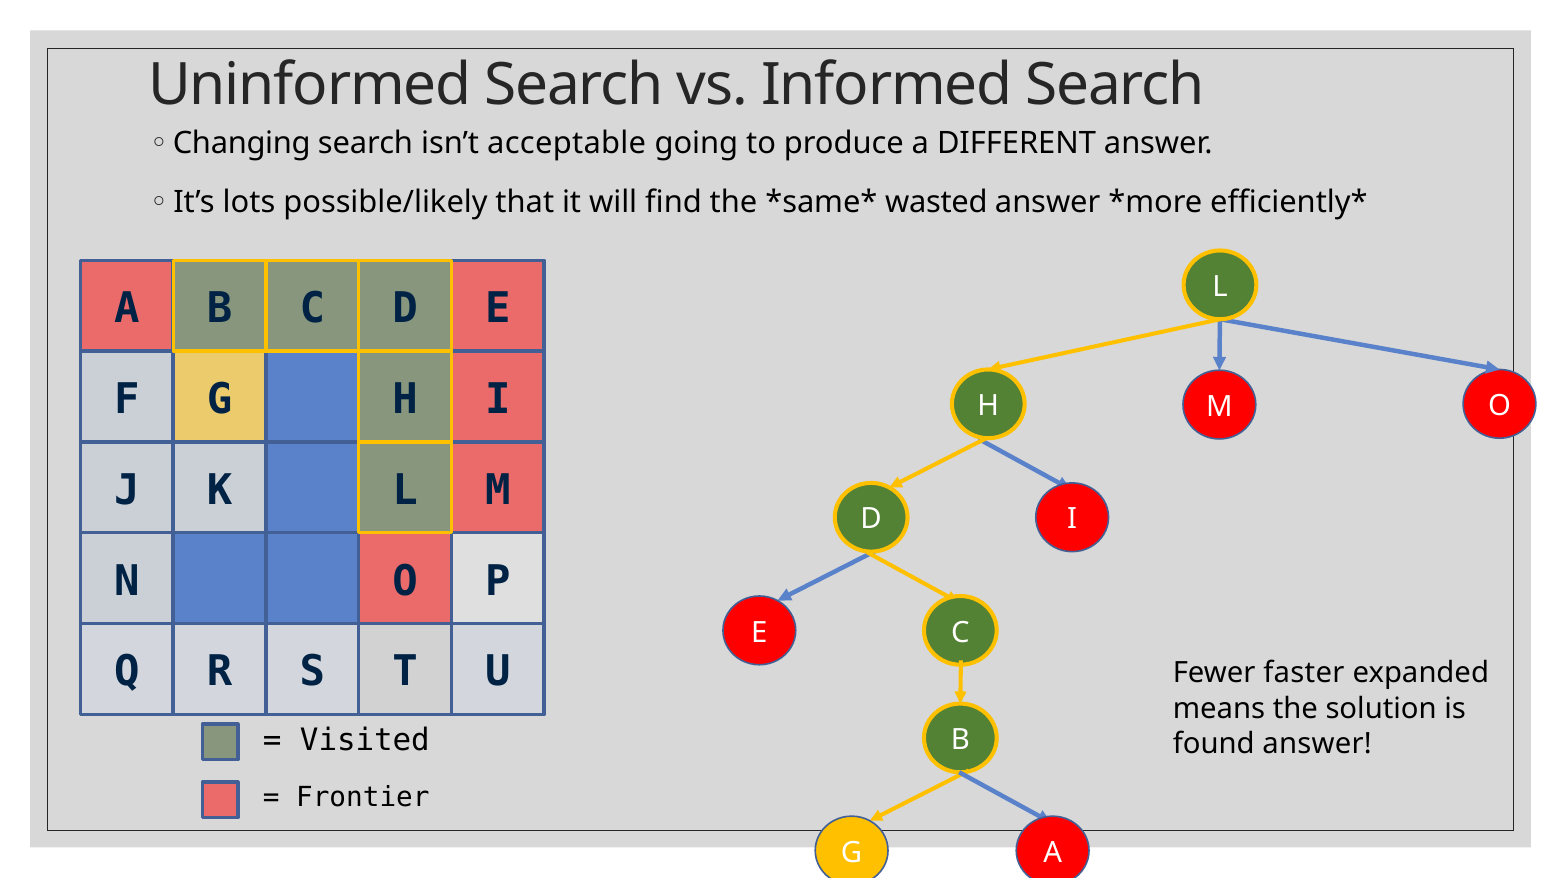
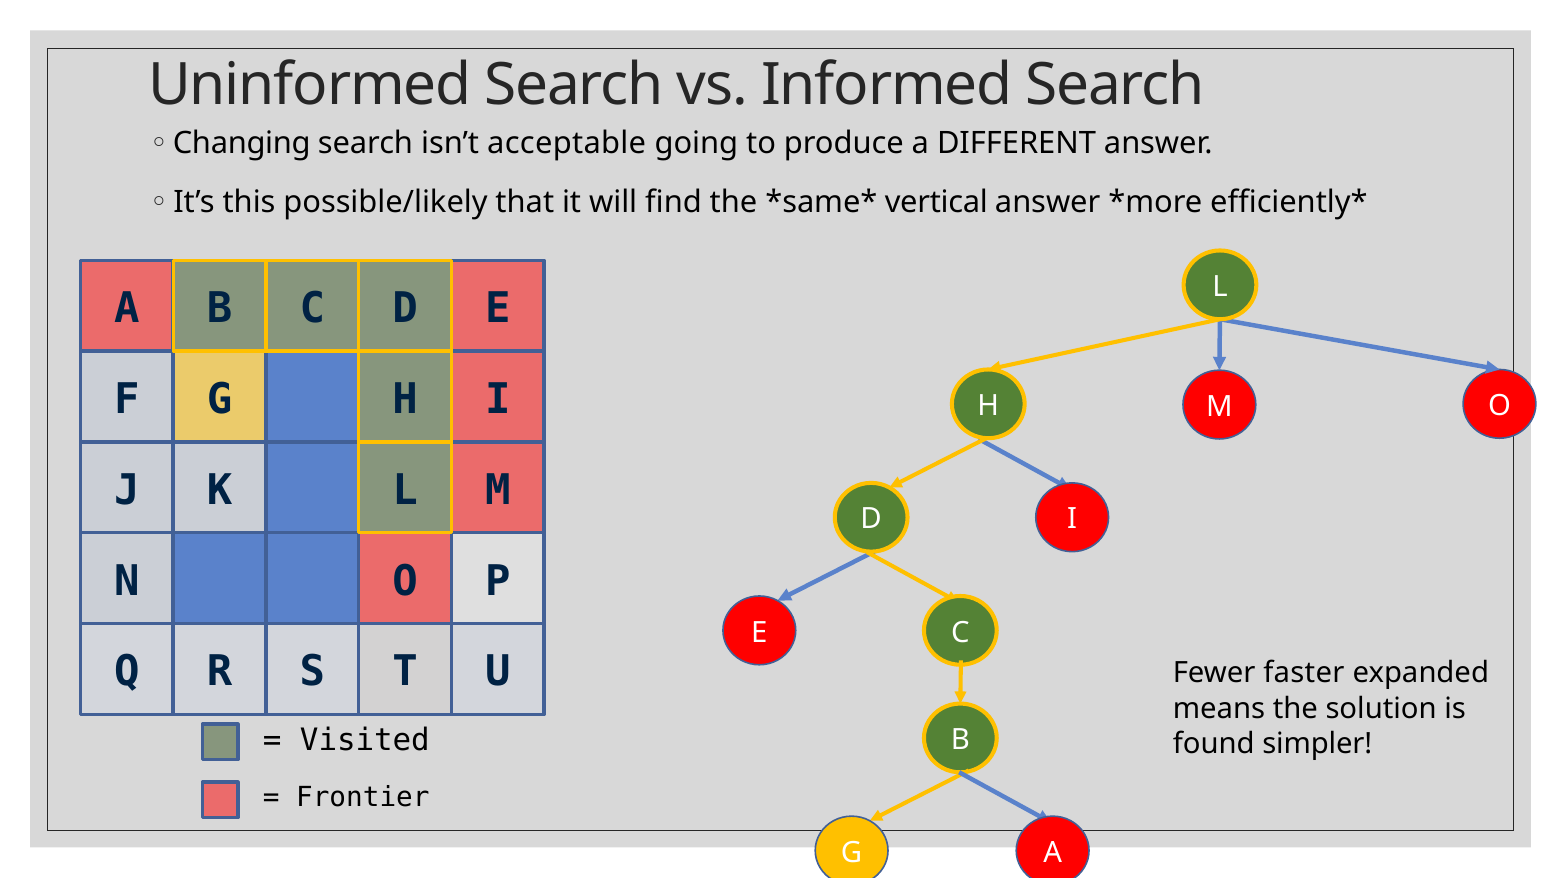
lots: lots -> this (249, 202)
wasted: wasted -> vertical (936, 202)
found answer: answer -> simpler (1317, 744)
